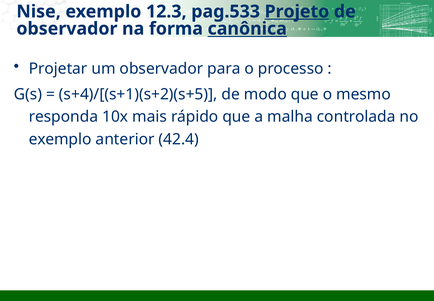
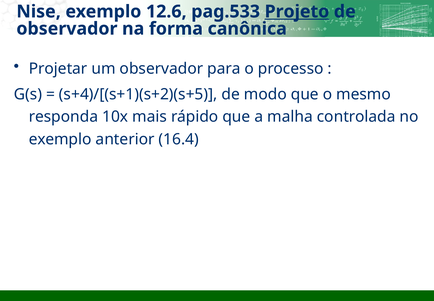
12.3: 12.3 -> 12.6 (166, 12)
canônica underline: present -> none (247, 29)
42.4: 42.4 -> 16.4 (179, 139)
